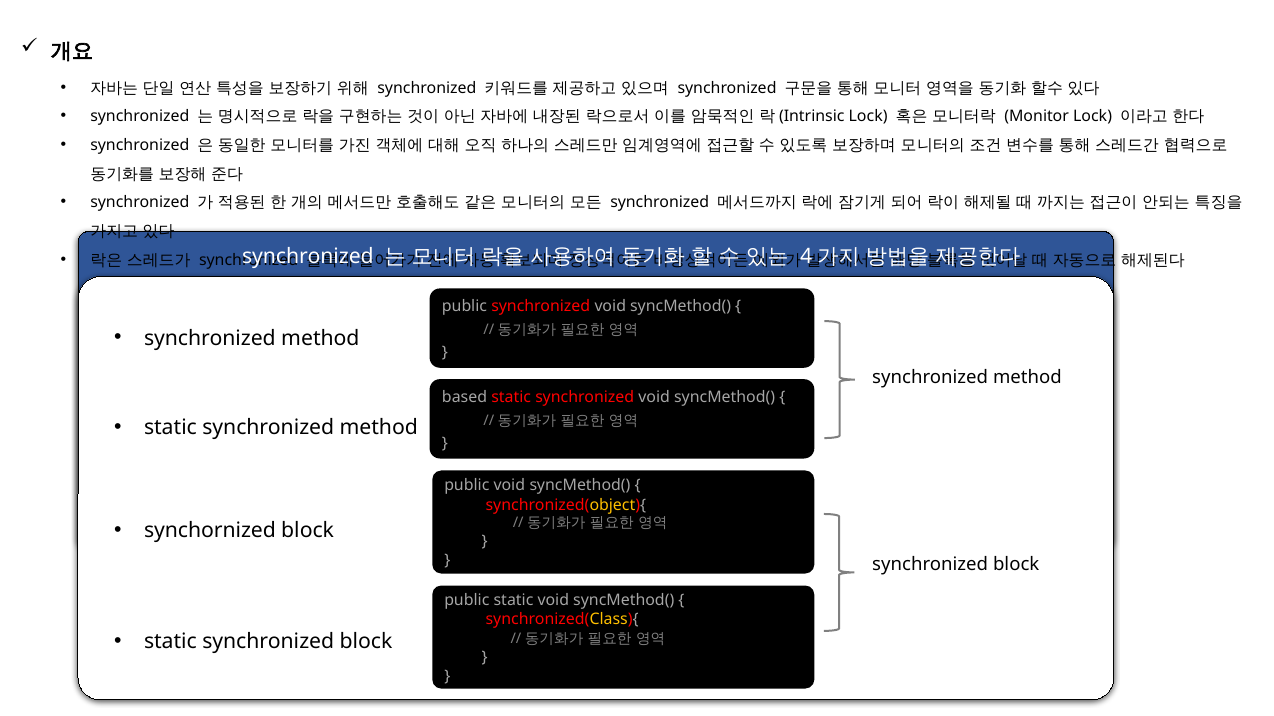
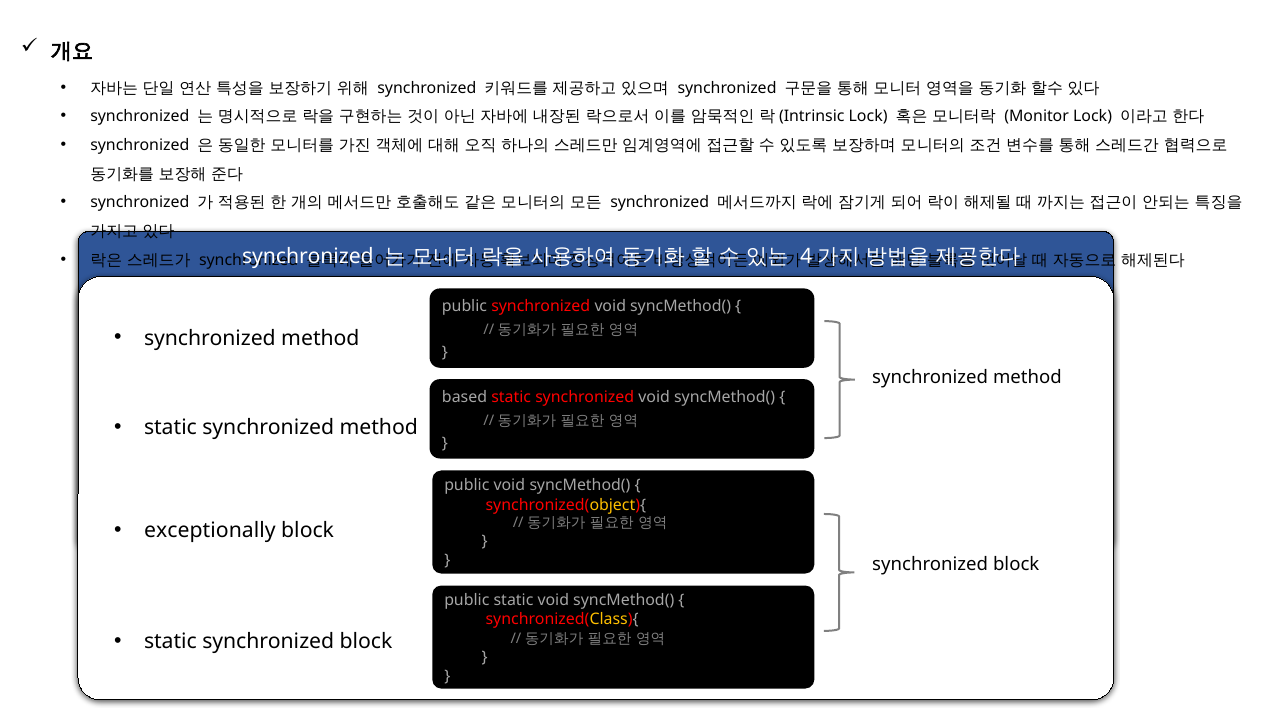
synchornized: synchornized -> exceptionally (210, 531)
